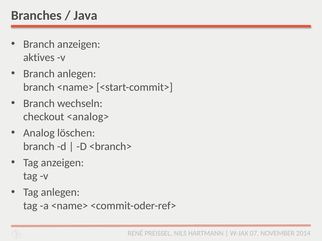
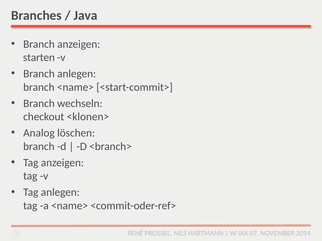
aktives: aktives -> starten (39, 58)
<analog>: <analog> -> <klonen> (88, 117)
